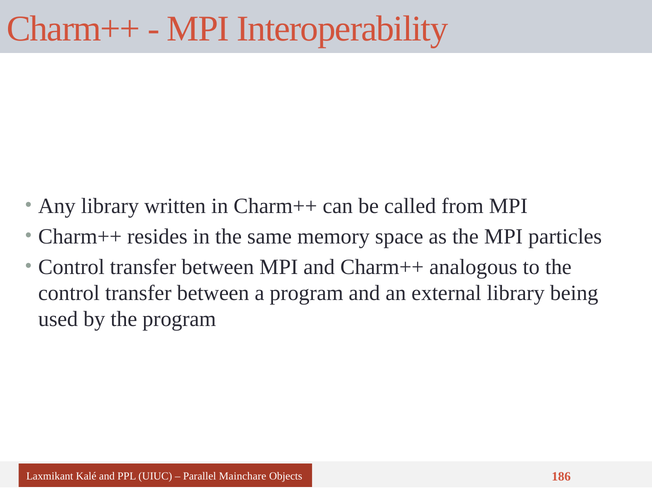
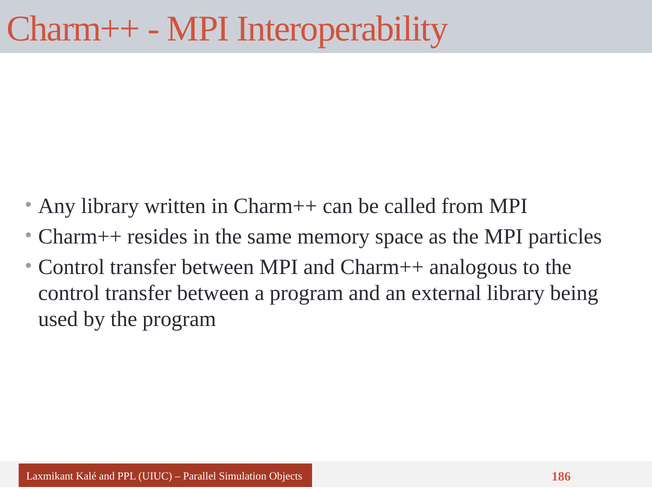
Mainchare: Mainchare -> Simulation (243, 476)
